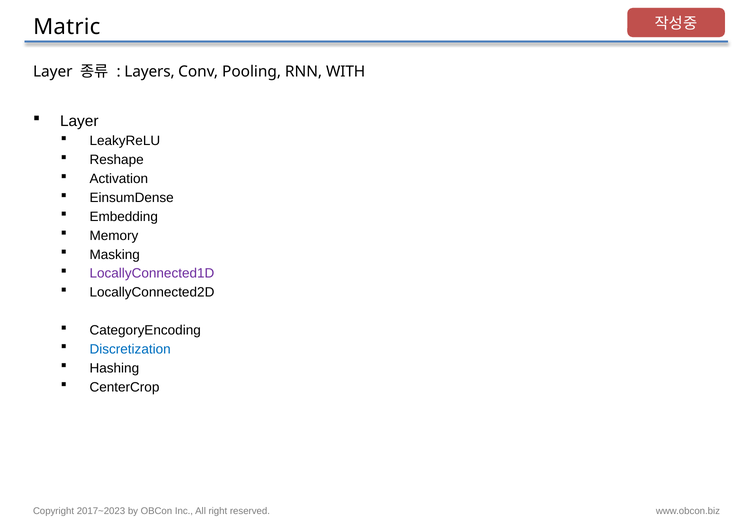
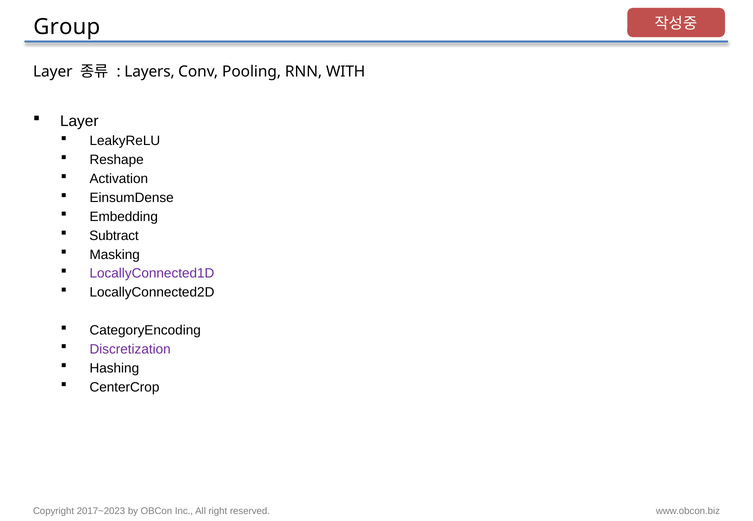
Matric: Matric -> Group (67, 27)
Memory: Memory -> Subtract (114, 236)
Discretization colour: blue -> purple (130, 349)
